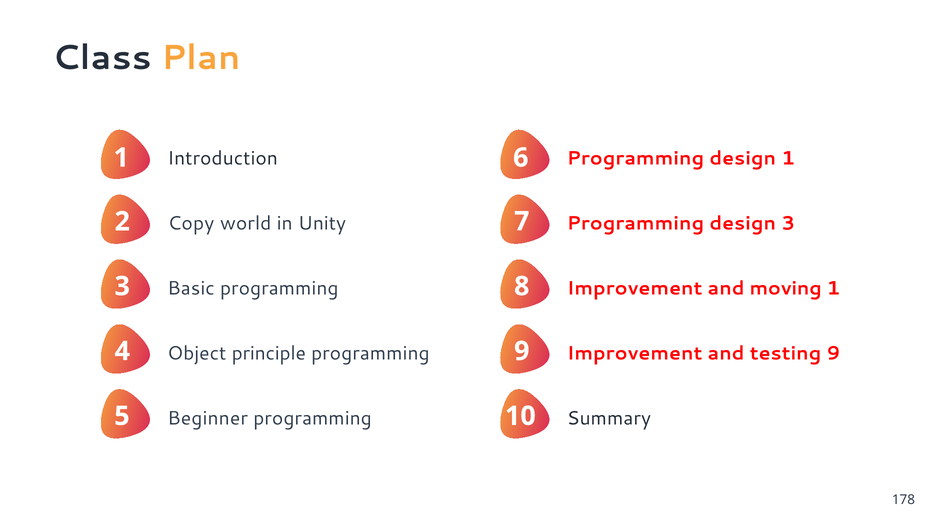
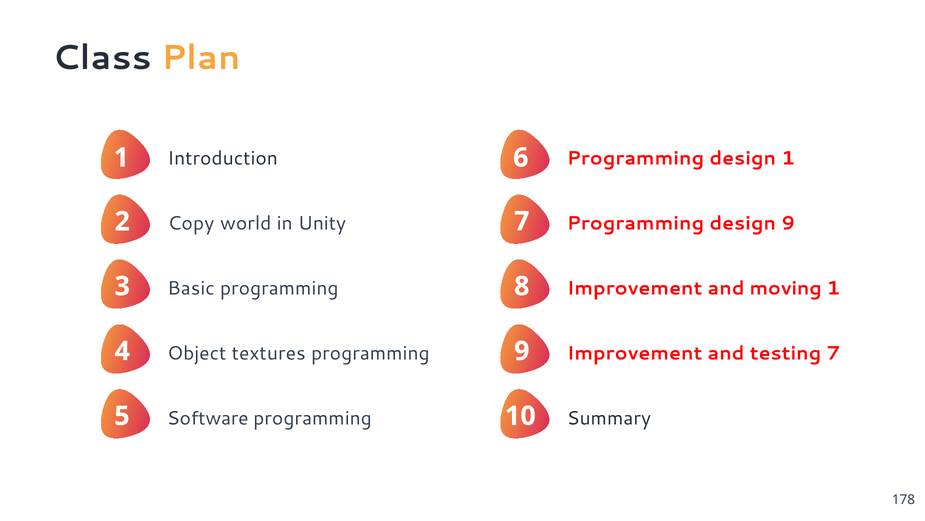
design 3: 3 -> 9 (788, 223)
principle: principle -> textures (269, 353)
testing 9: 9 -> 7 (833, 353)
Beginner: Beginner -> Software (208, 418)
